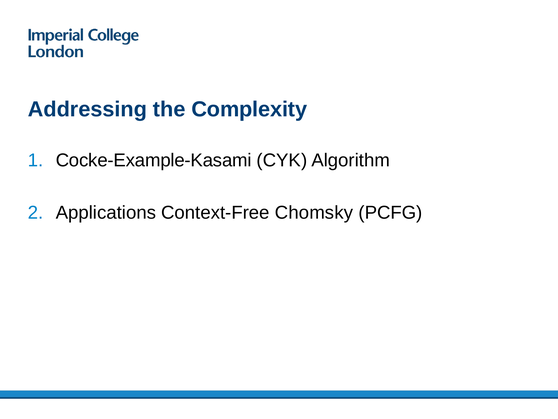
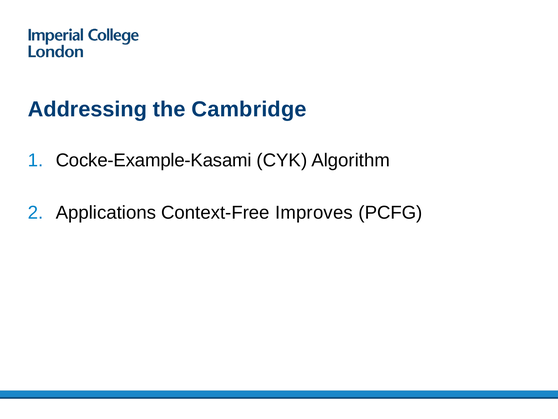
Complexity: Complexity -> Cambridge (249, 109)
Chomsky: Chomsky -> Improves (314, 212)
